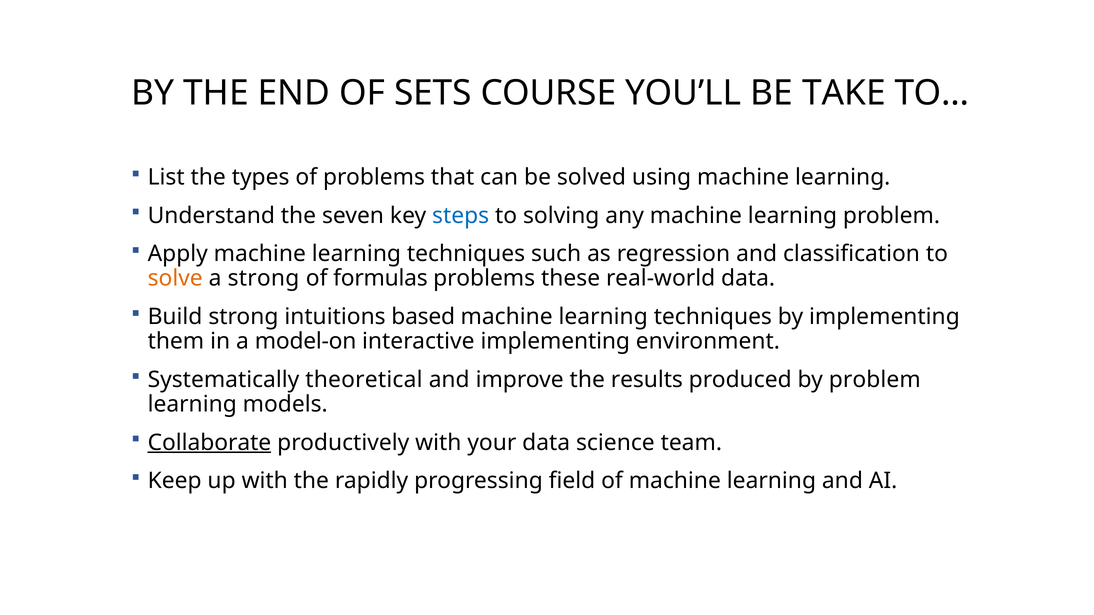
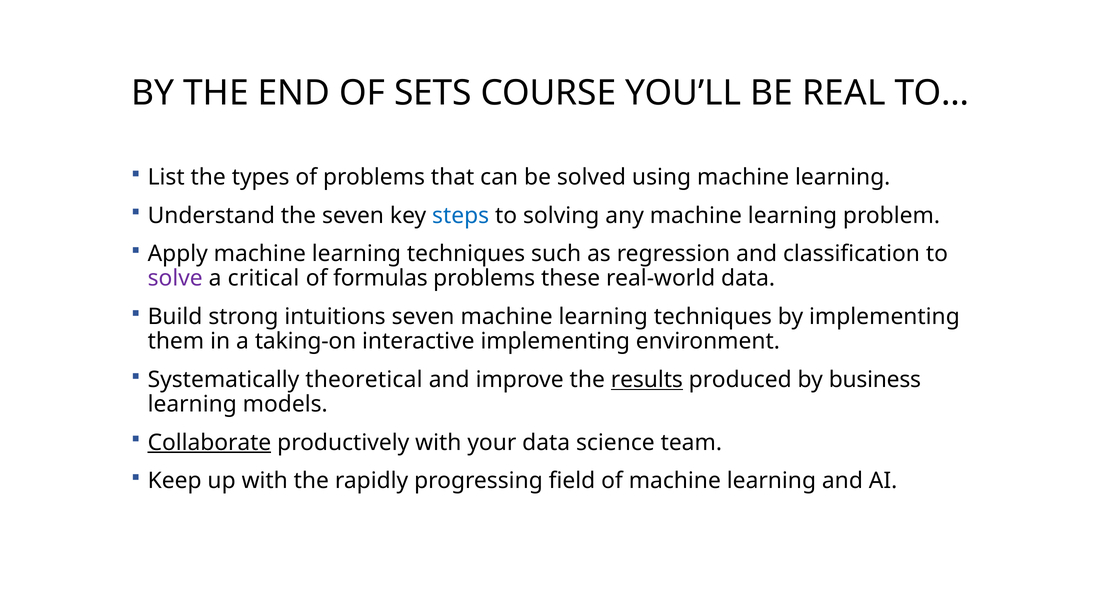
TAKE: TAKE -> REAL (844, 93)
solve colour: orange -> purple (175, 279)
a strong: strong -> critical (264, 279)
intuitions based: based -> seven (423, 317)
model-on: model-on -> taking-on (306, 342)
results underline: none -> present (647, 380)
by problem: problem -> business (875, 380)
